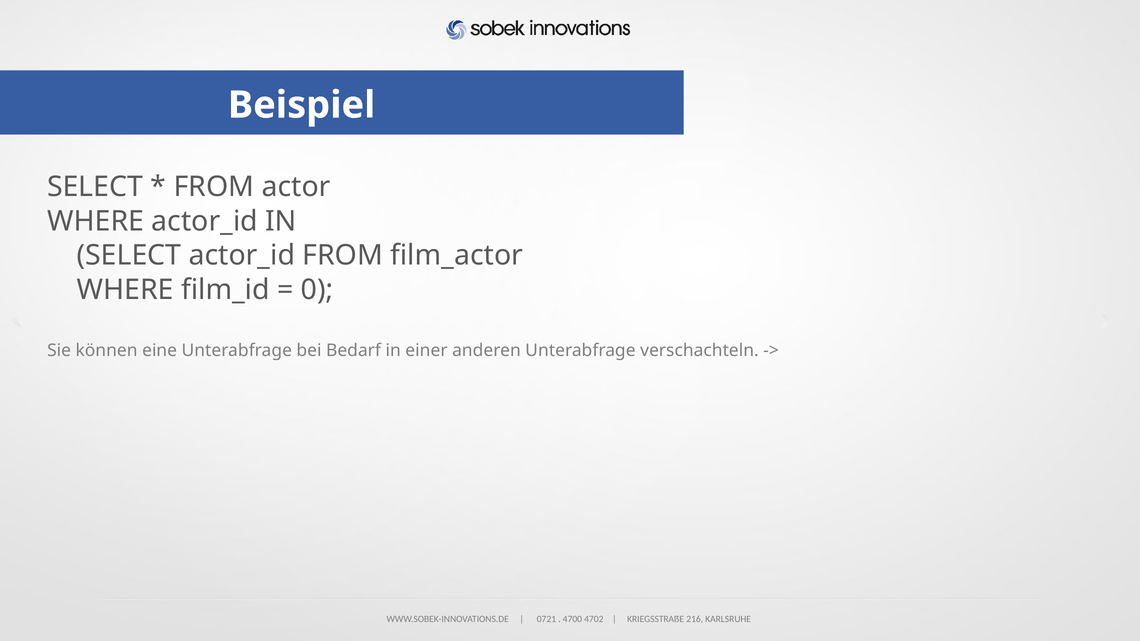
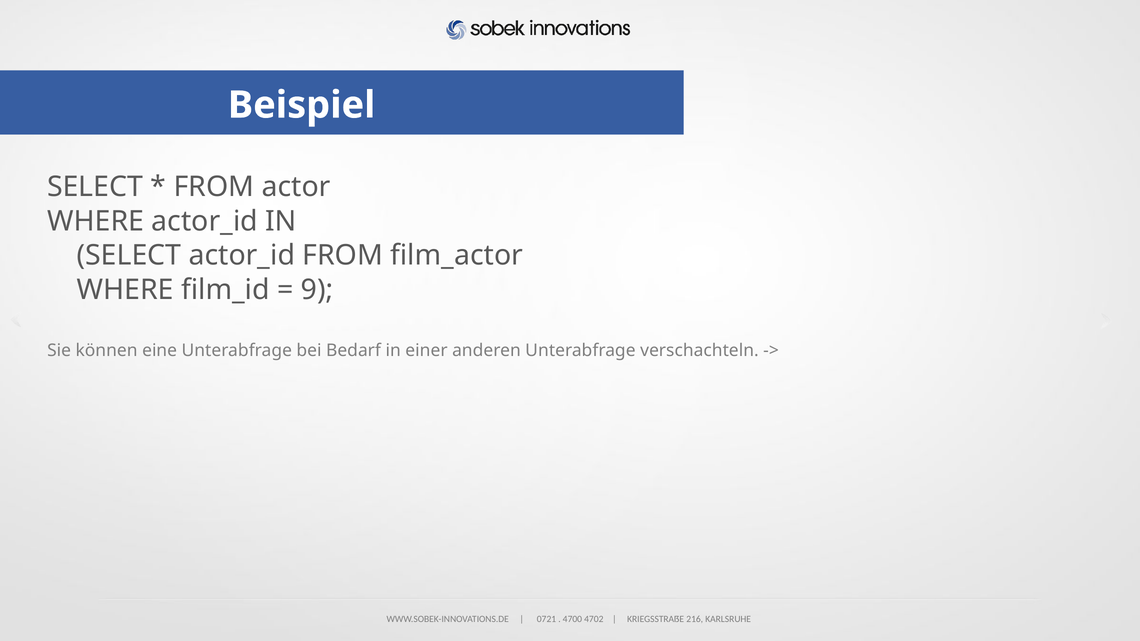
0: 0 -> 9 (317, 290)
